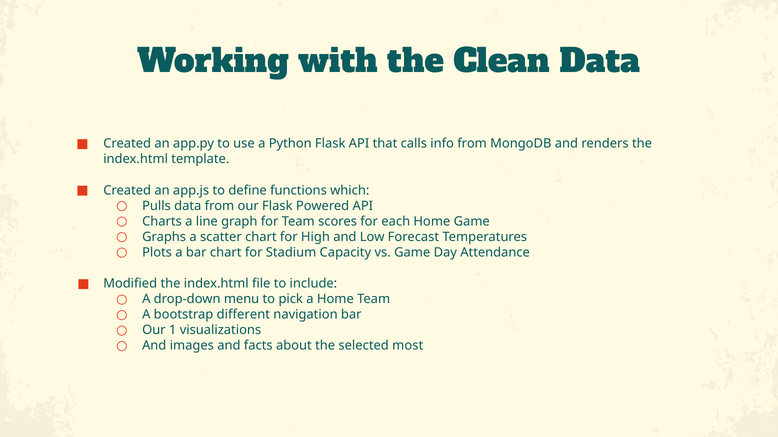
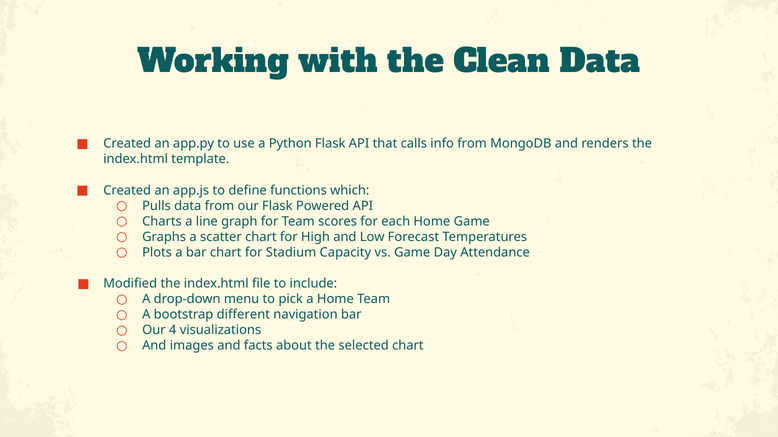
1: 1 -> 4 (173, 331)
selected most: most -> chart (408, 346)
